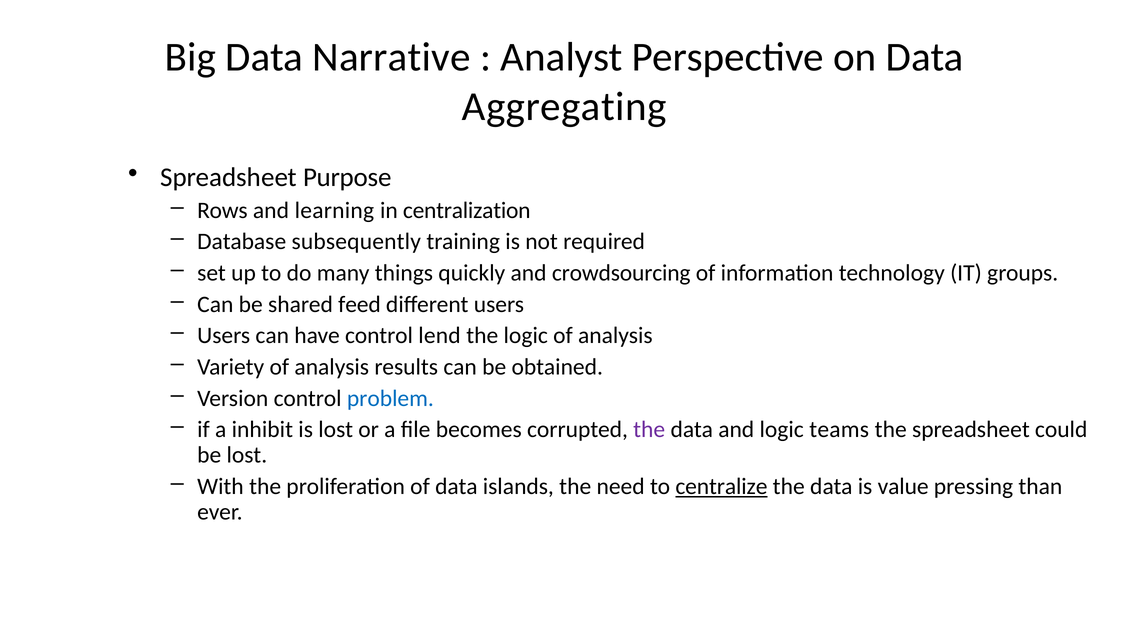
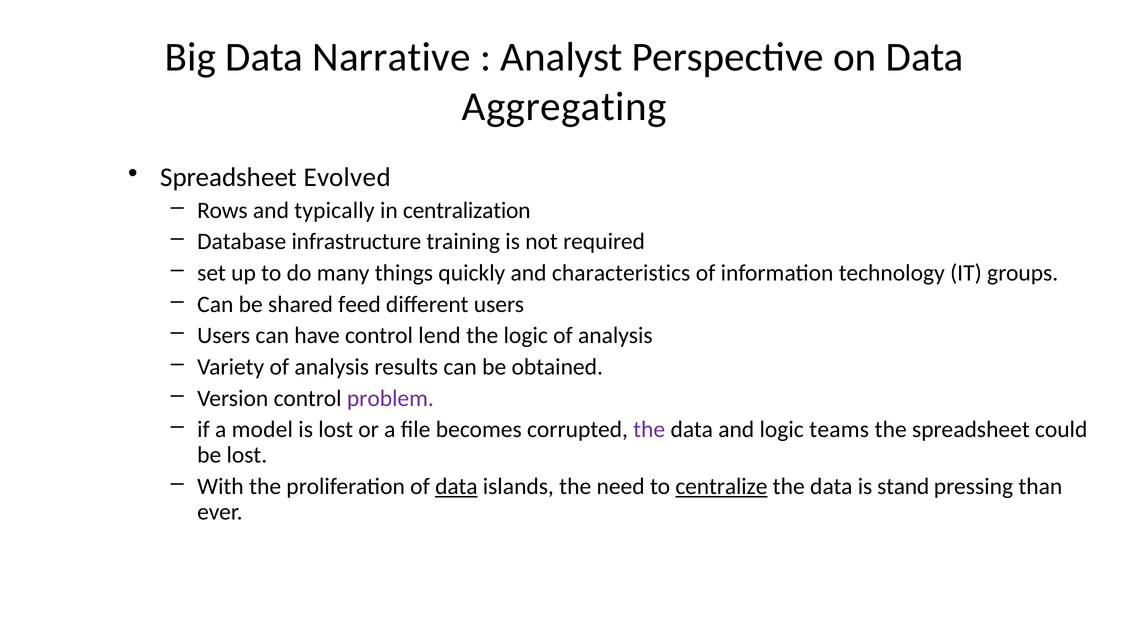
Purpose: Purpose -> Evolved (347, 178)
learning: learning -> typically (334, 210)
subsequently: subsequently -> infrastructure (356, 242)
crowdsourcing: crowdsourcing -> characteristics (621, 273)
problem colour: blue -> purple (390, 398)
inhibit: inhibit -> model (262, 430)
data underline: none -> present (456, 486)
value: value -> stand (903, 486)
